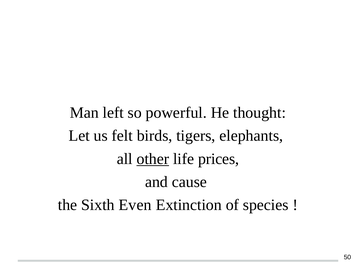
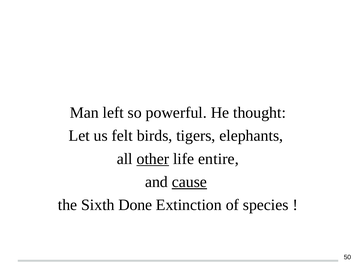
prices: prices -> entire (218, 159)
cause underline: none -> present (189, 182)
Even: Even -> Done (135, 205)
